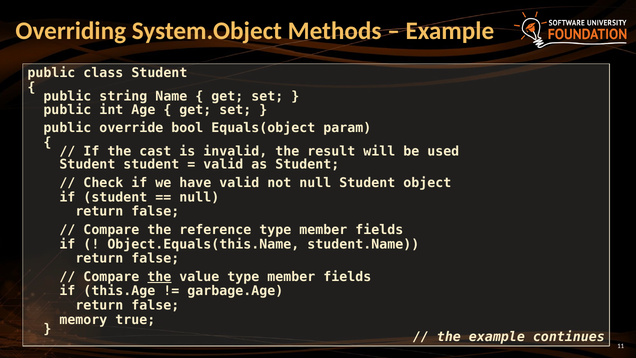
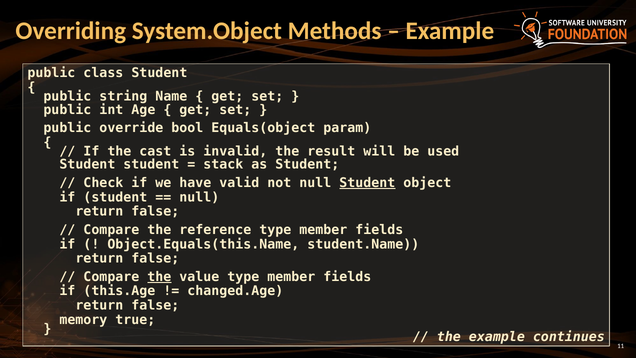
valid: valid -> stack (223, 165)
Student underline: none -> present (367, 183)
garbage.Age: garbage.Age -> changed.Age (235, 291)
